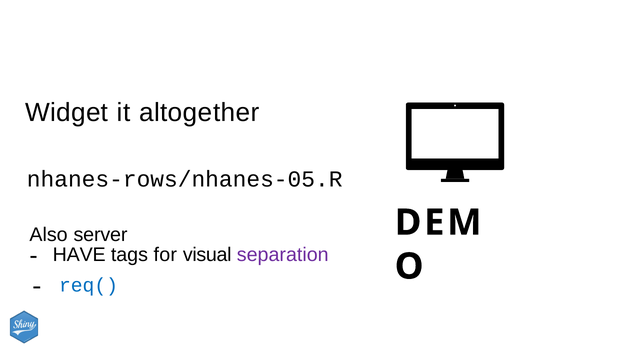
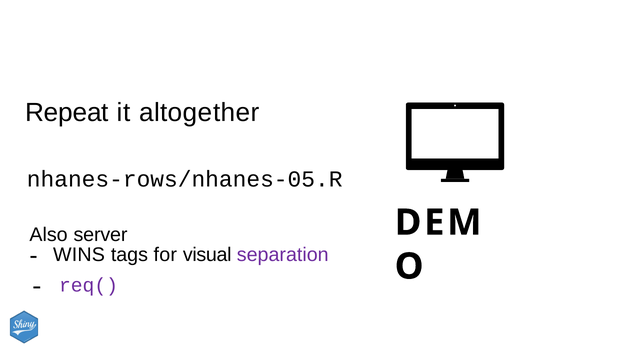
Widget: Widget -> Repeat (67, 113)
HAVE: HAVE -> WINS (79, 255)
req( colour: blue -> purple (89, 285)
